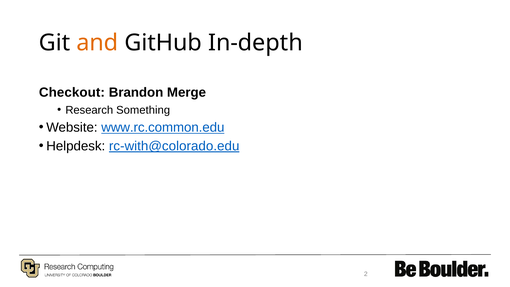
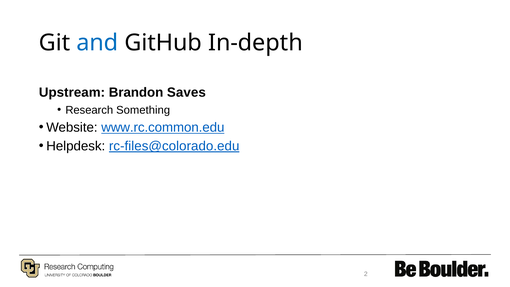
and colour: orange -> blue (97, 43)
Checkout: Checkout -> Upstream (72, 93)
Merge: Merge -> Saves (186, 93)
rc-with@colorado.edu: rc-with@colorado.edu -> rc-files@colorado.edu (174, 146)
